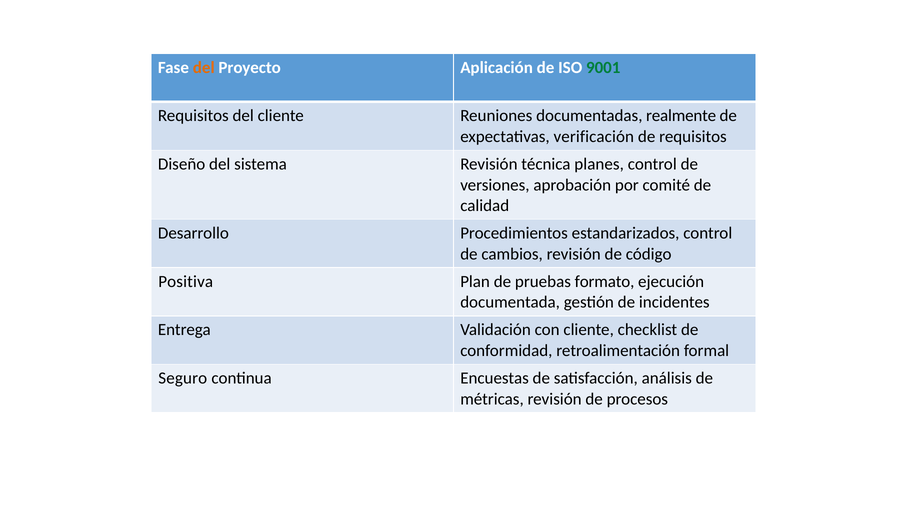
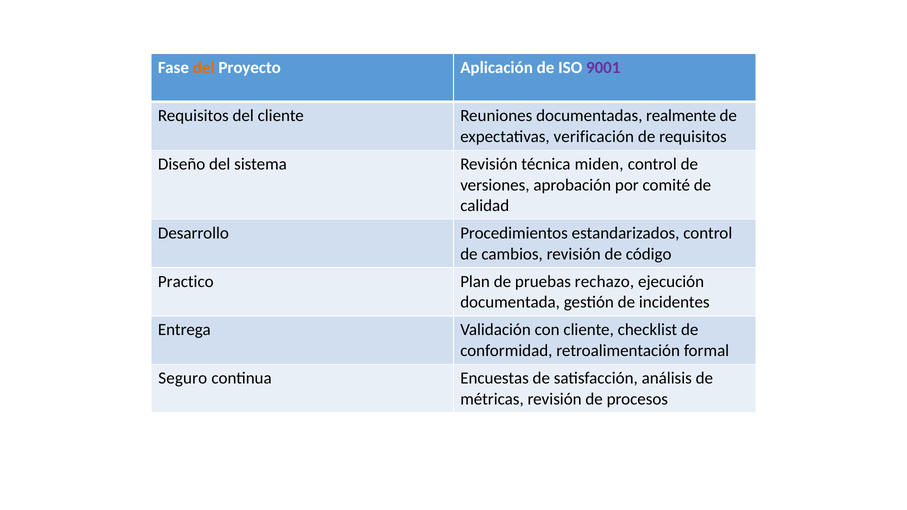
9001 colour: green -> purple (603, 68)
planes: planes -> miden (599, 164)
Positiva: Positiva -> Practico (186, 282)
formato: formato -> rechazo (604, 282)
